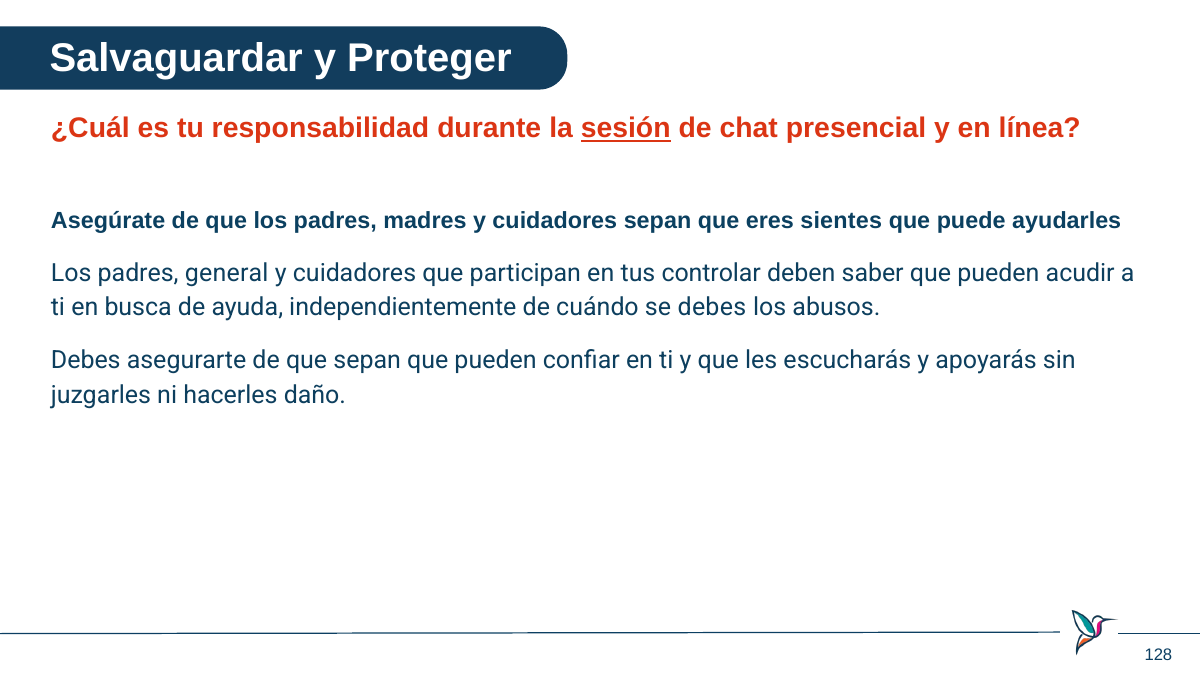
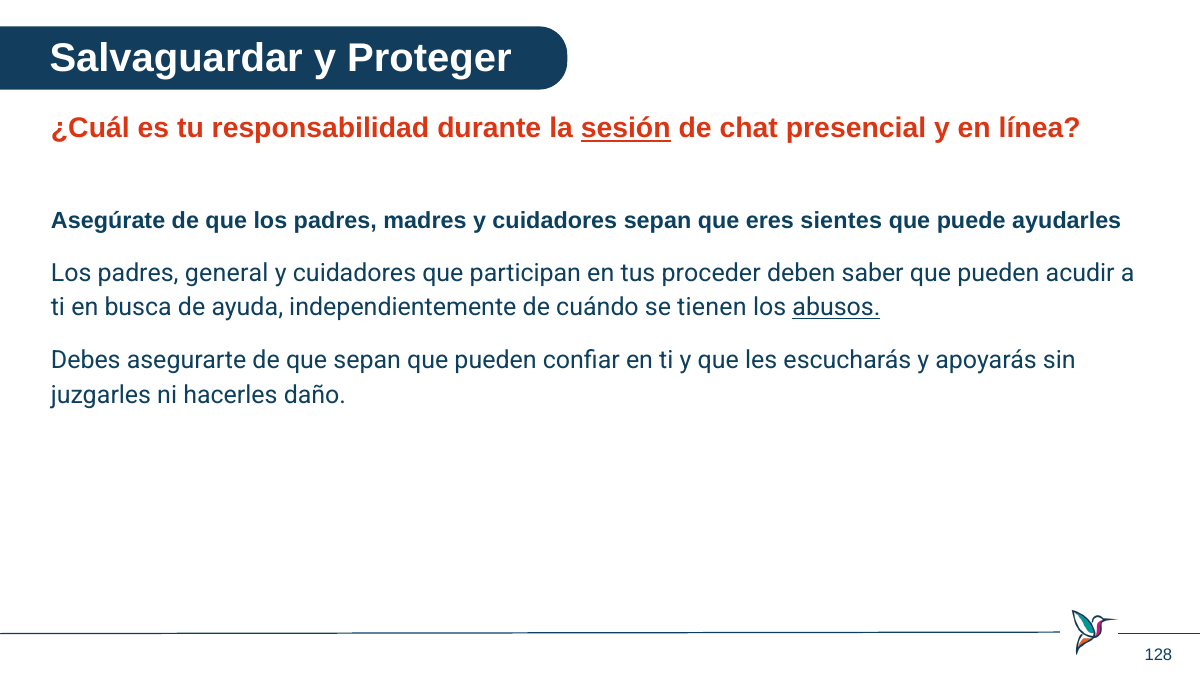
controlar: controlar -> proceder (711, 273)
se debes: debes -> tienen (712, 308)
abusos underline: none -> present (836, 308)
